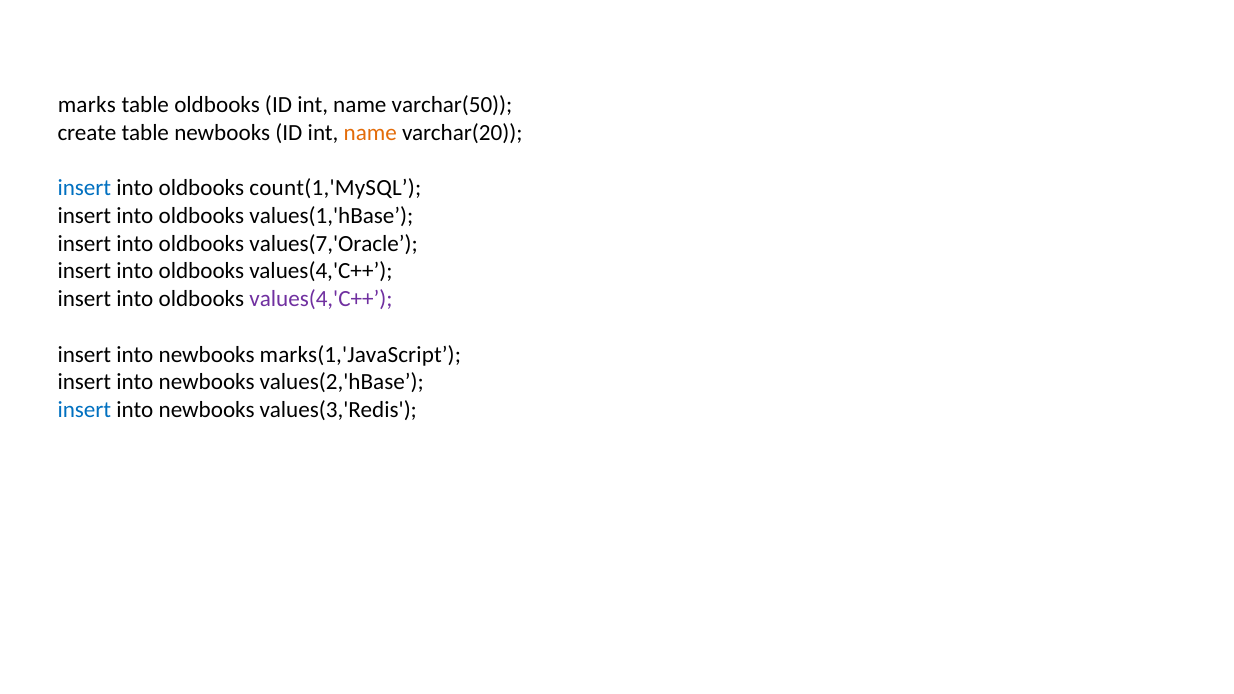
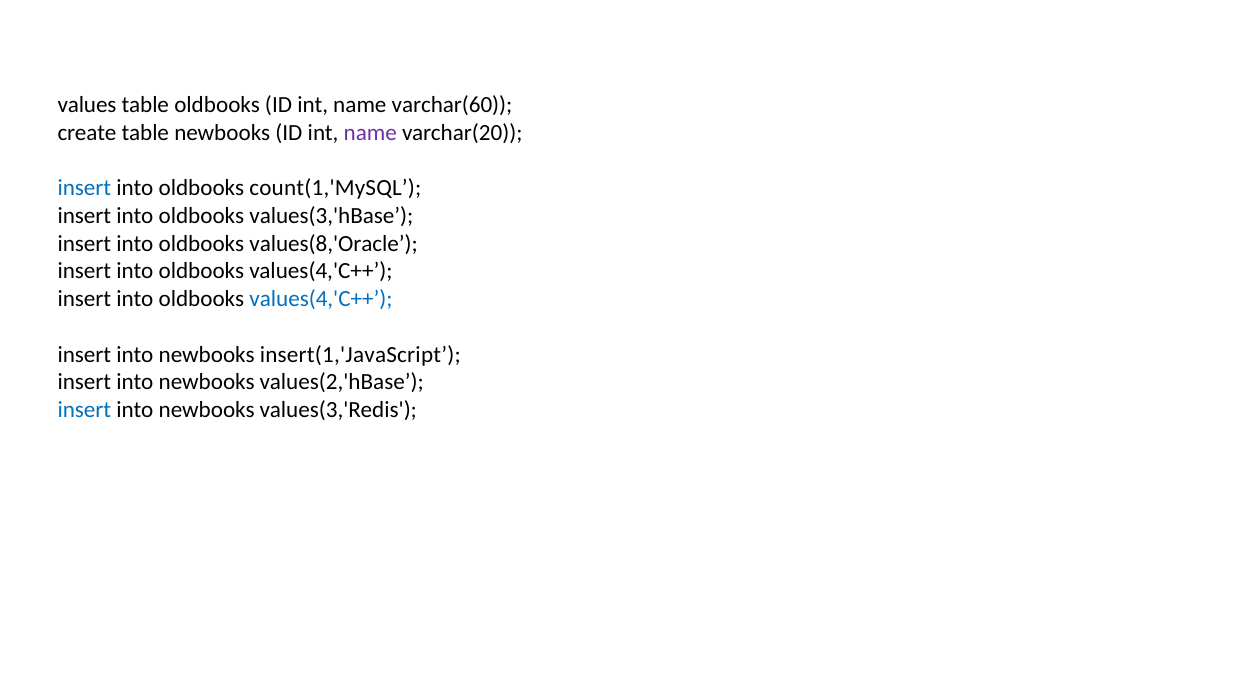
marks: marks -> values (87, 105)
varchar(50: varchar(50 -> varchar(60 (452, 105)
name colour: orange -> purple (370, 132)
values(1,'hBase: values(1,'hBase -> values(3,'hBase (331, 216)
values(7,'Oracle: values(7,'Oracle -> values(8,'Oracle (334, 244)
values(4,'C++ colour: purple -> blue (321, 299)
marks(1,'JavaScript: marks(1,'JavaScript -> insert(1,'JavaScript (360, 355)
